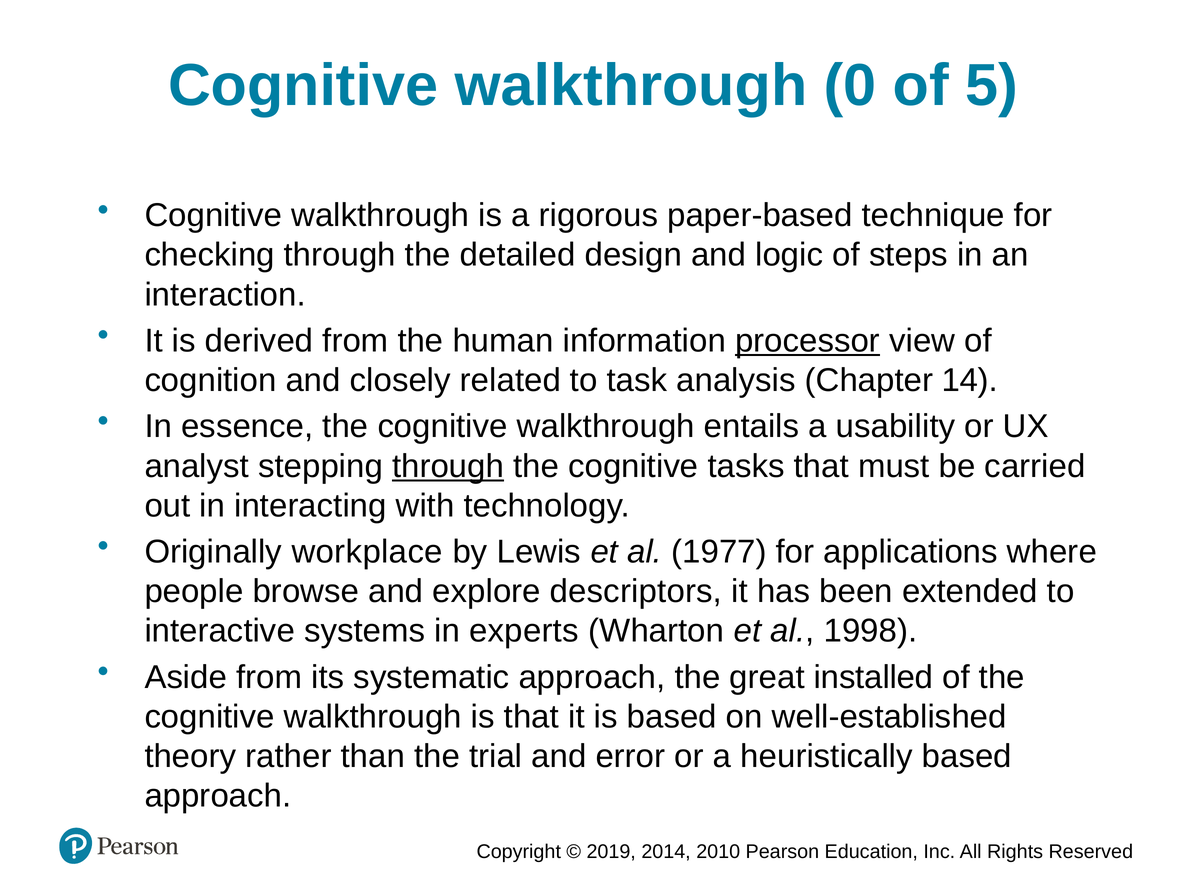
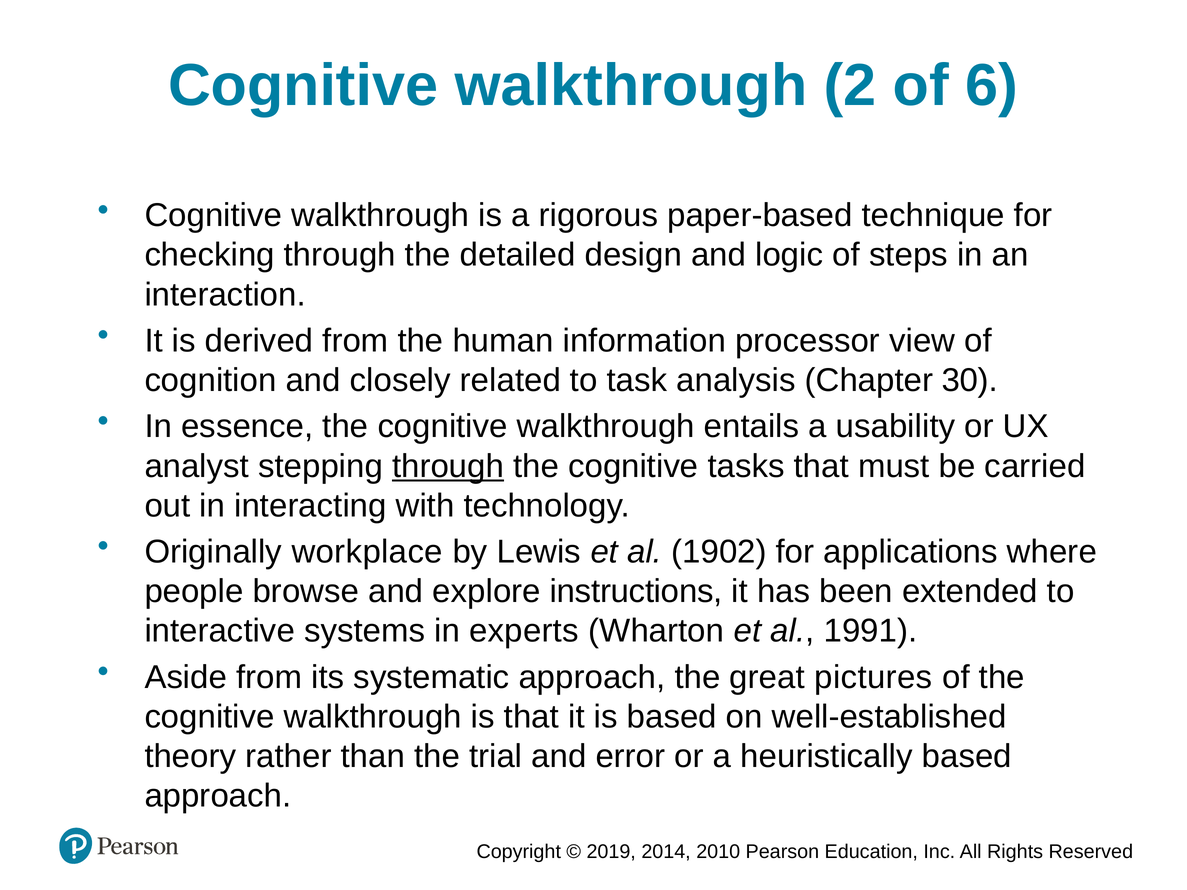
0: 0 -> 2 (850, 86)
5: 5 -> 6 (992, 86)
processor underline: present -> none (807, 341)
14: 14 -> 30 (970, 380)
1977: 1977 -> 1902 (719, 552)
descriptors: descriptors -> instructions (636, 592)
1998: 1998 -> 1991 (870, 631)
installed: installed -> pictures (873, 677)
